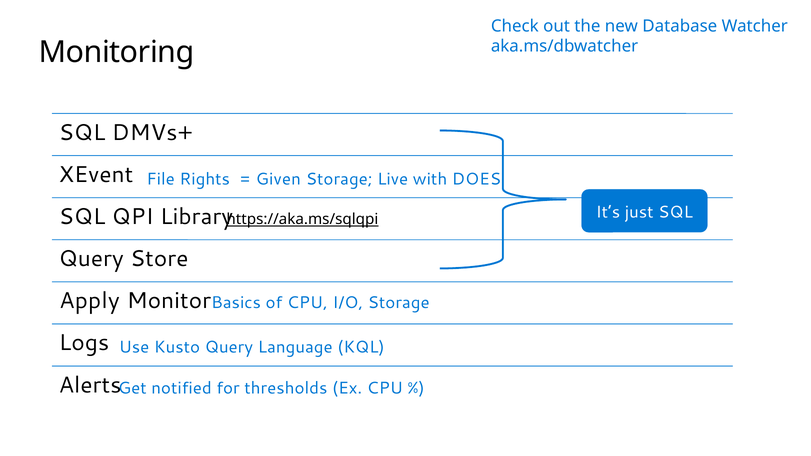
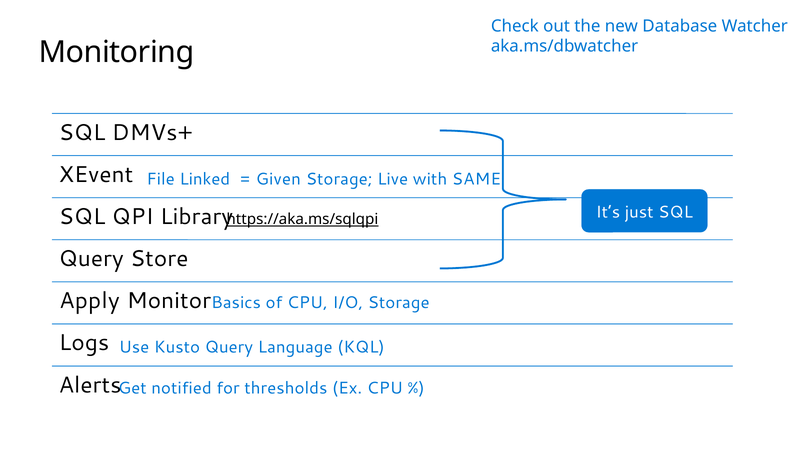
Rights: Rights -> Linked (205, 179)
DOES: DOES -> SAME (476, 179)
